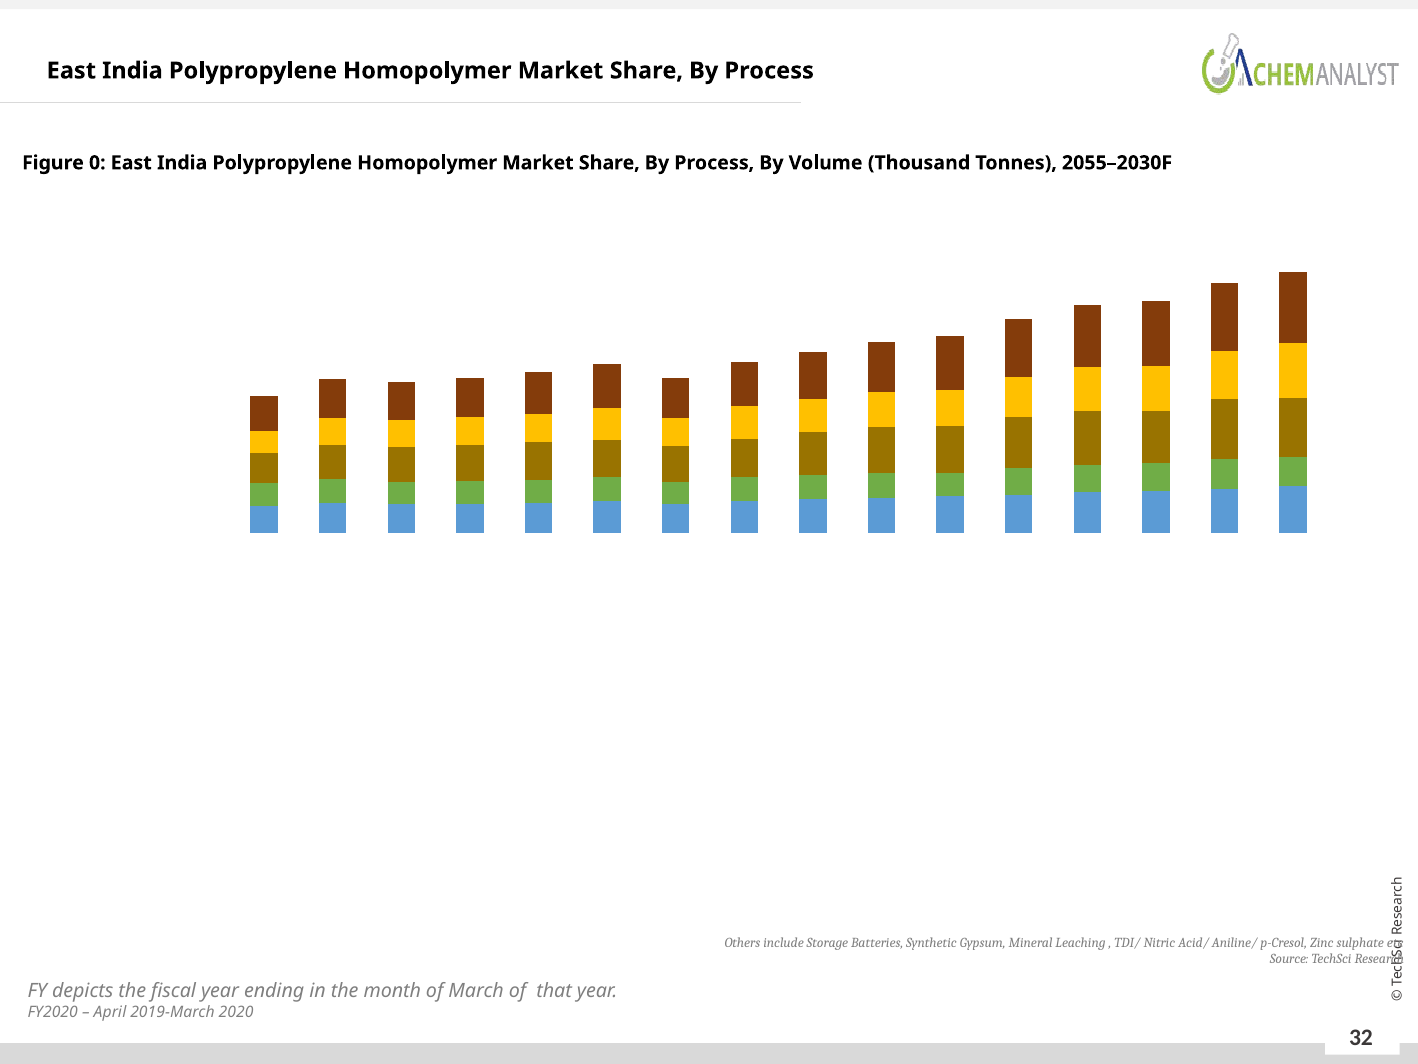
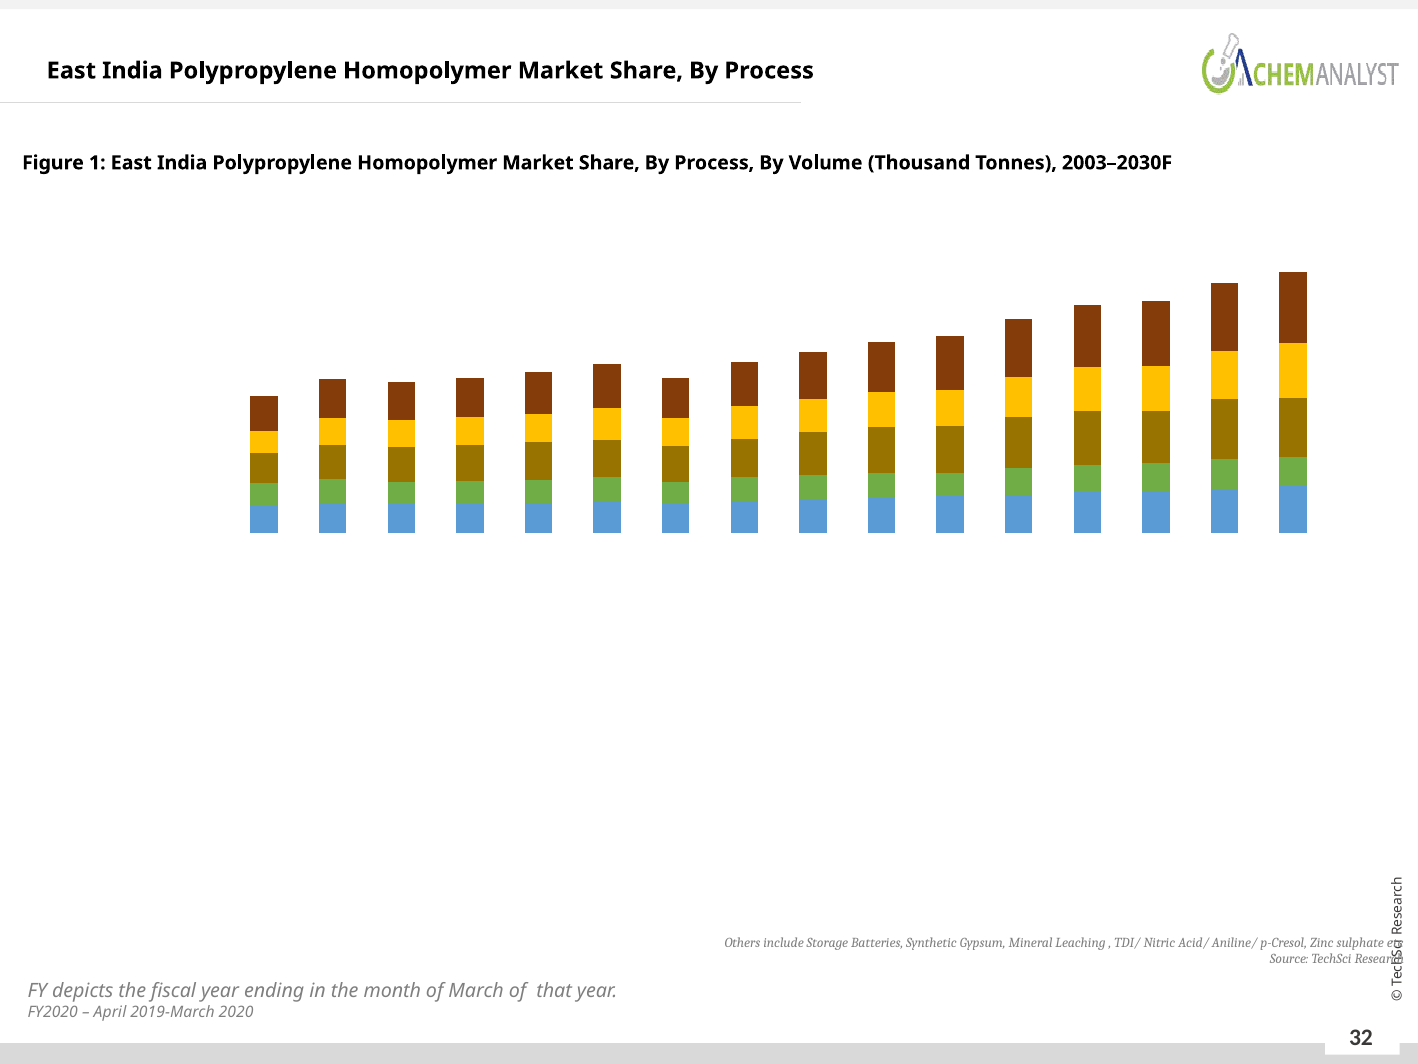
0: 0 -> 1 (97, 163)
2055–2030F: 2055–2030F -> 2003–2030F (1117, 163)
